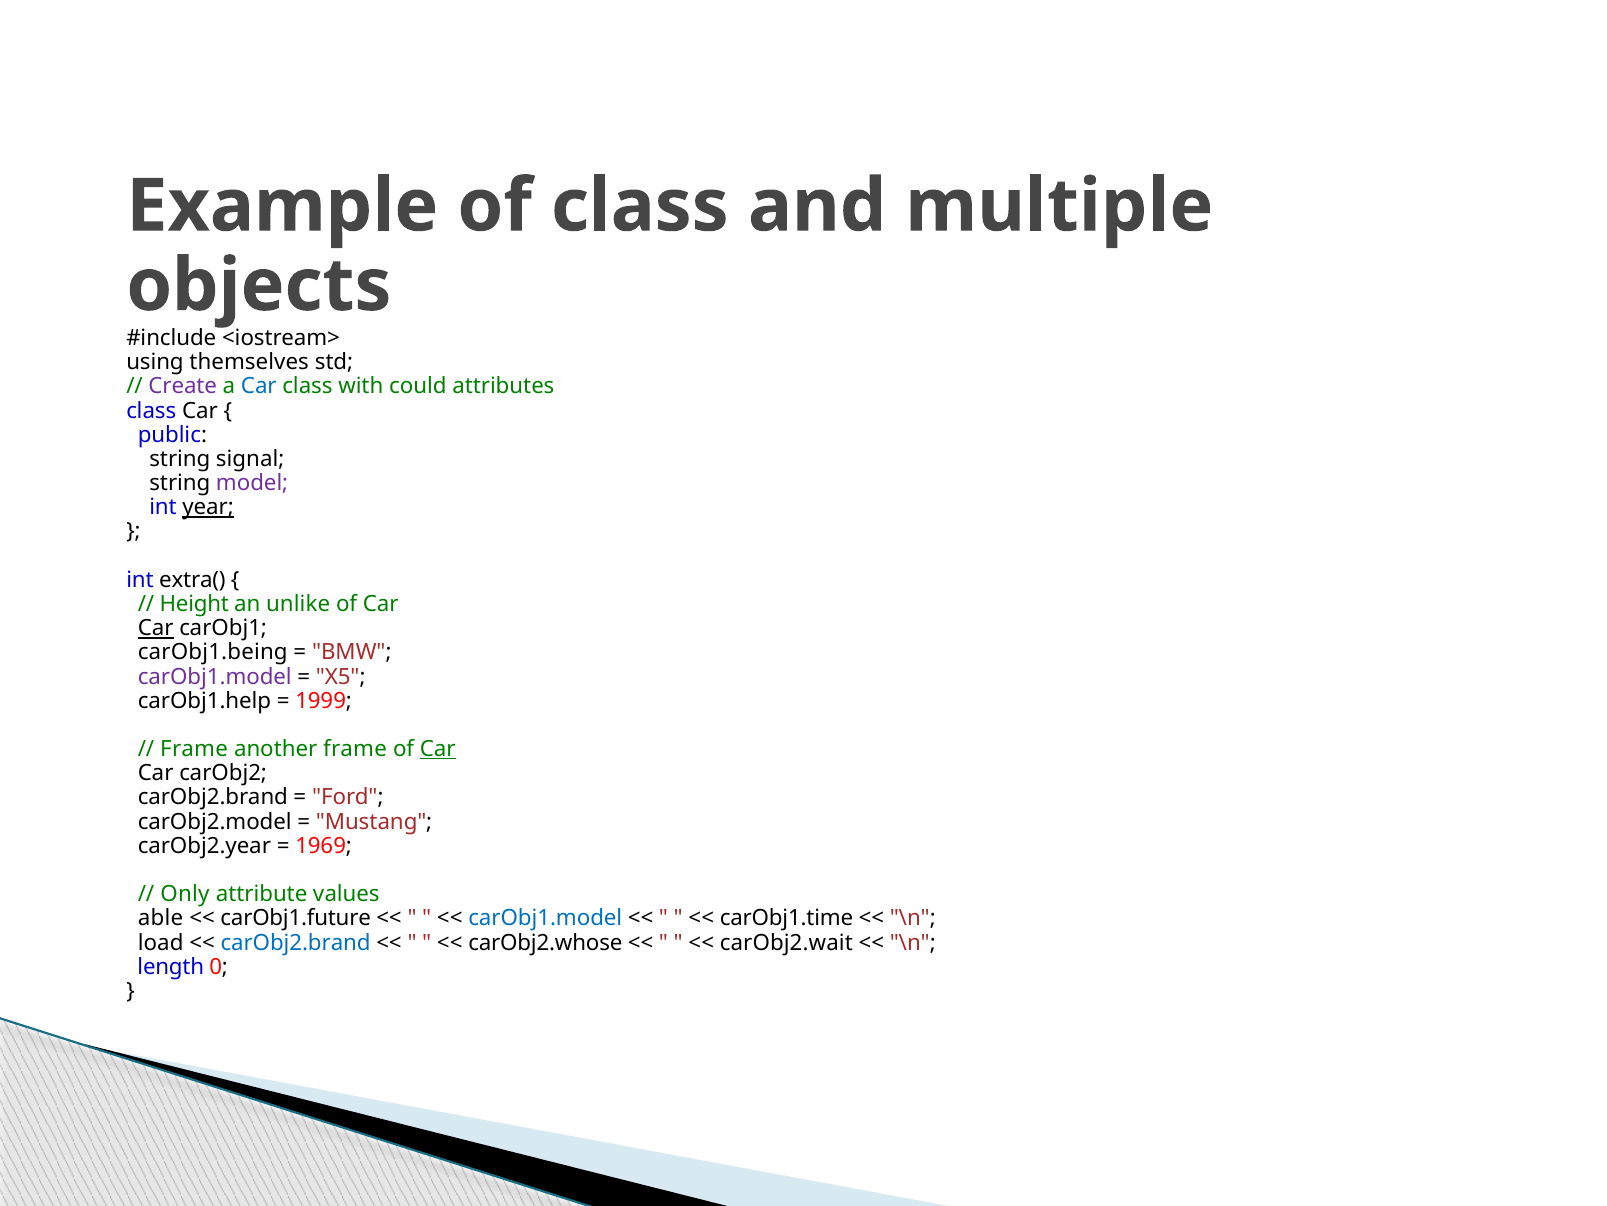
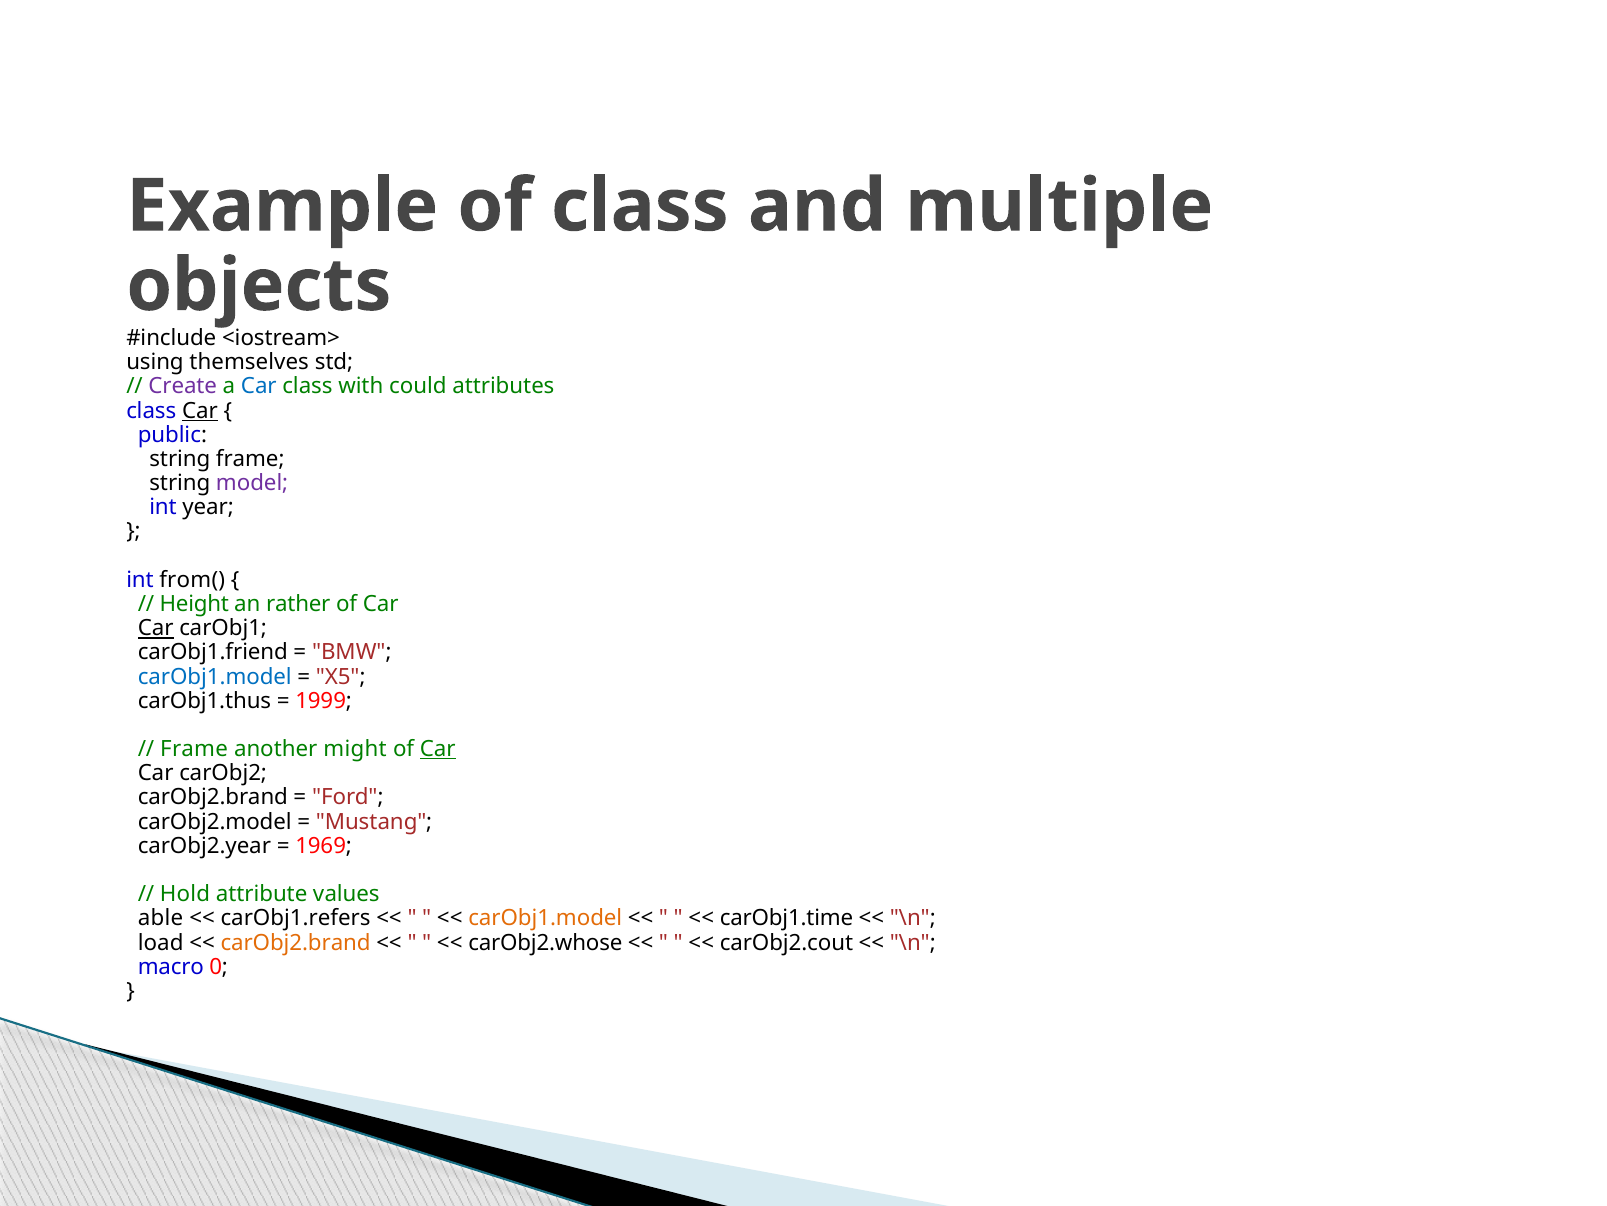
Car underline: none -> present (200, 410)
string signal: signal -> frame (250, 459)
year underline: present -> none (208, 507)
extra(: extra( -> from( (192, 580)
unlike: unlike -> rather (298, 604)
carObj1.being: carObj1.being -> carObj1.friend (213, 652)
carObj1.model colour: purple -> blue (215, 676)
carObj1.help: carObj1.help -> carObj1.thus (204, 700)
another frame: frame -> might (355, 749)
Only: Only -> Hold (185, 894)
carObj1.future: carObj1.future -> carObj1.refers (296, 918)
carObj1.model colour: blue -> orange (545, 918)
carObj2.brand colour: blue -> orange (296, 942)
carObj2.wait: carObj2.wait -> carObj2.cout (786, 942)
length: length -> macro (171, 966)
